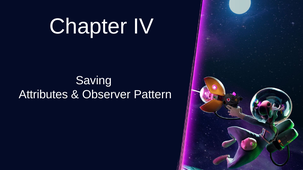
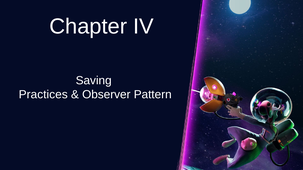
Attributes: Attributes -> Practices (43, 95)
